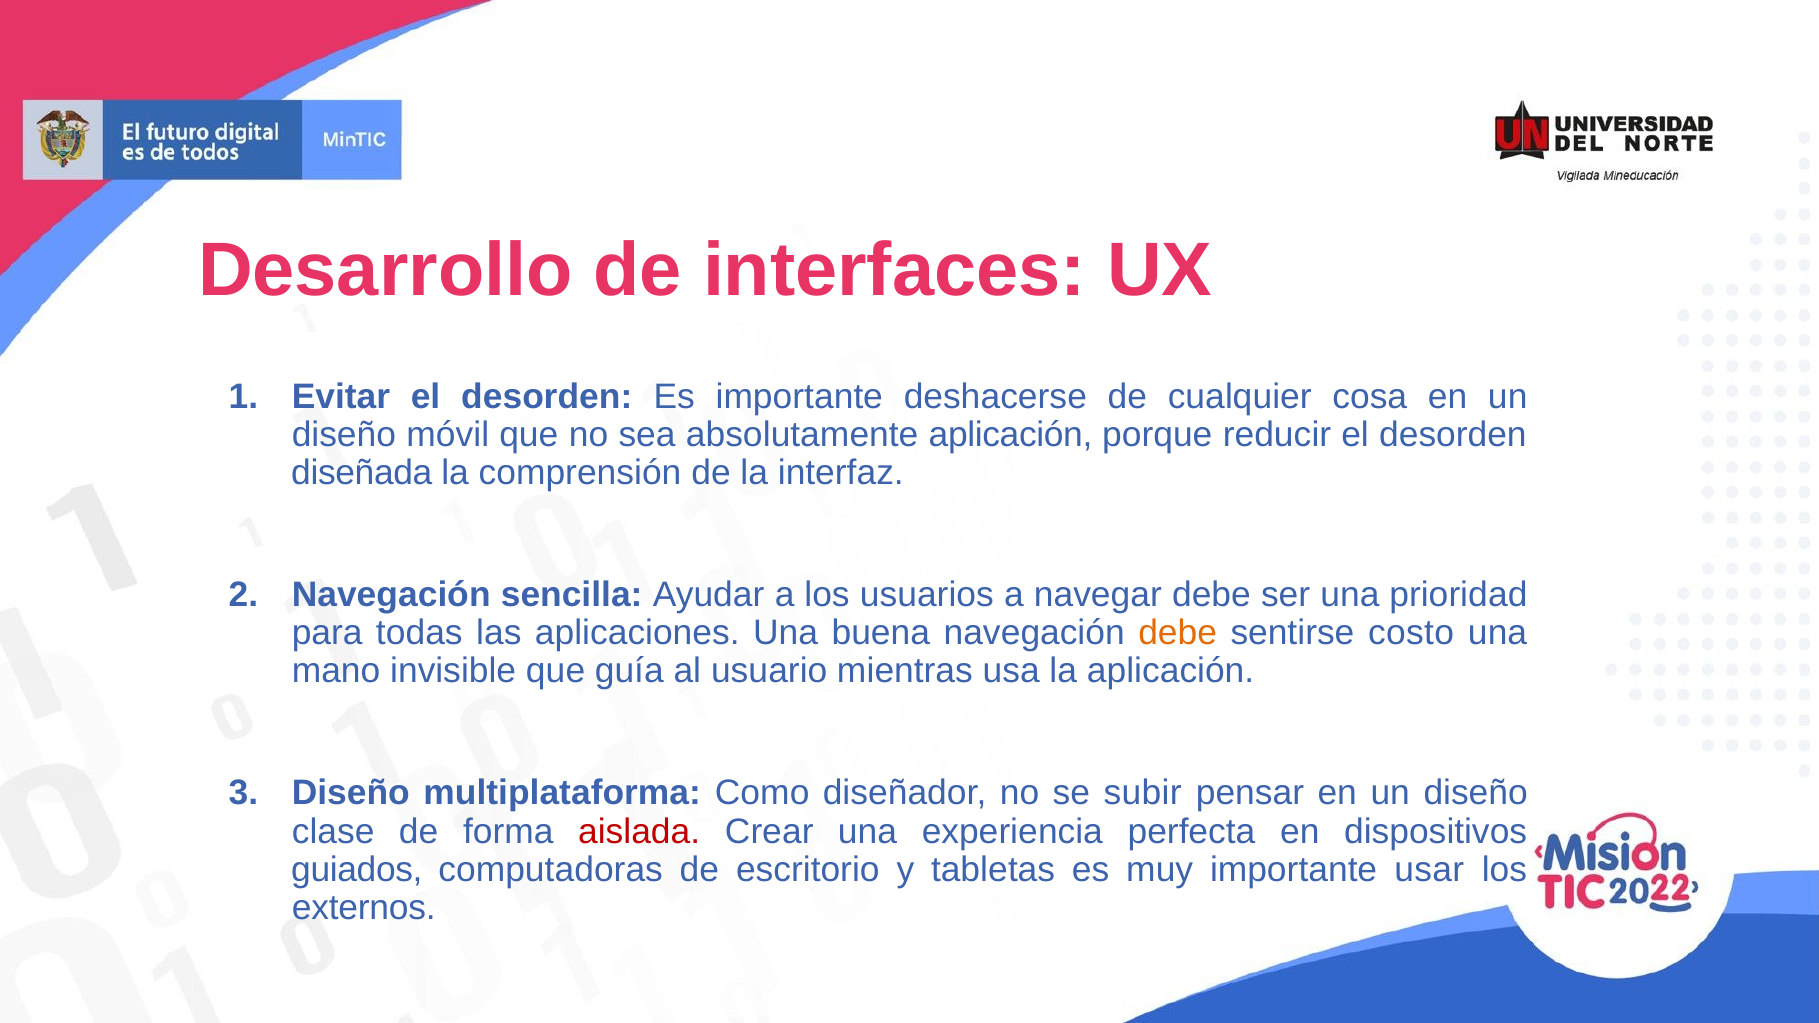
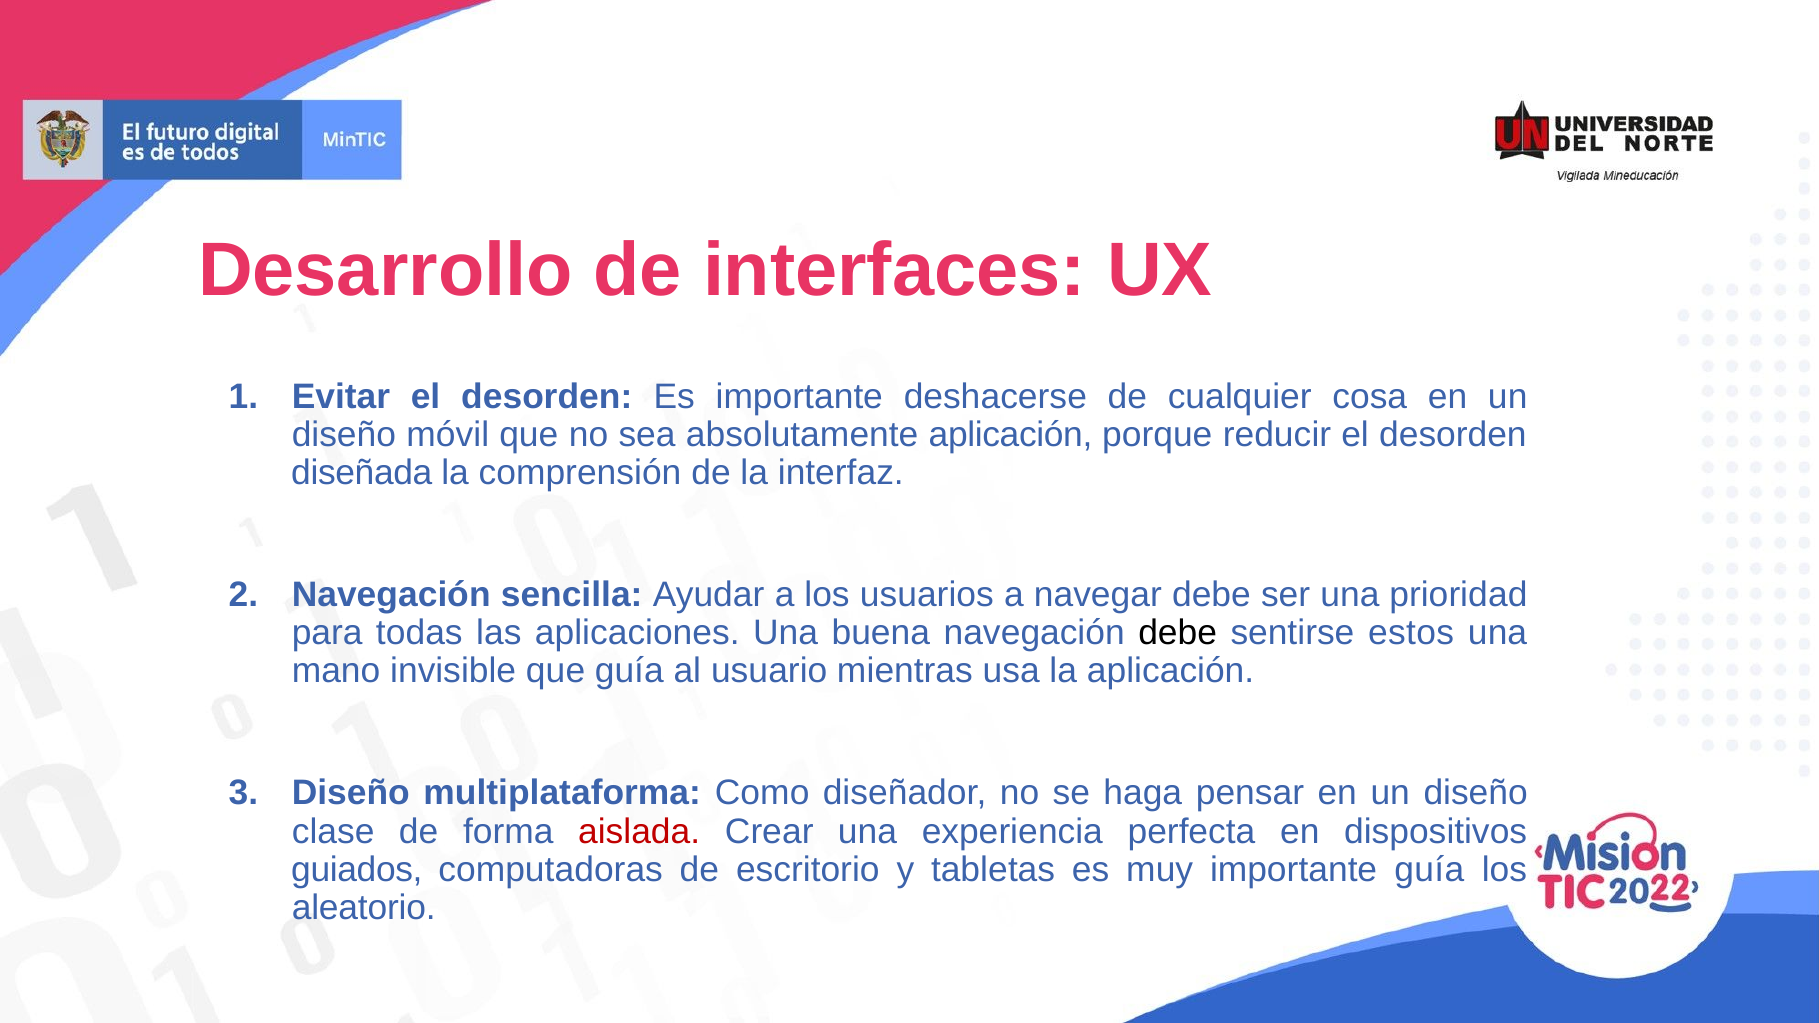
debe colour: orange -> black (1178, 633)
costo: costo -> estos (1411, 633)
subir: subir -> haga (1143, 793)
importante usar: usar -> guía (1429, 870)
externos: externos -> aleatorio (364, 908)
